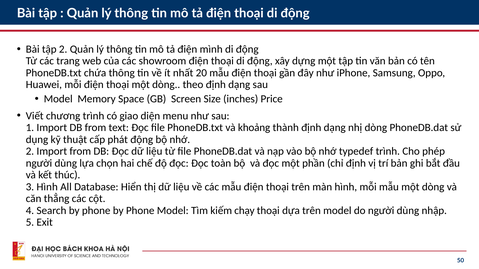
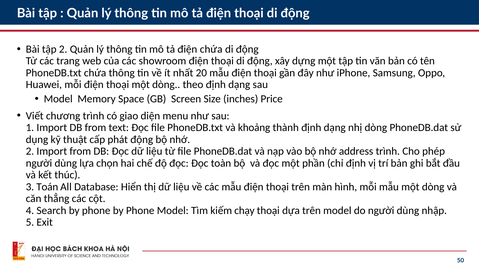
điện mình: mình -> chứa (211, 49)
typedef: typedef -> address (356, 152)
3 Hình: Hình -> Toán (47, 187)
